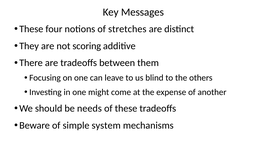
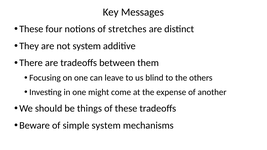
not scoring: scoring -> system (87, 46)
needs: needs -> things (89, 109)
